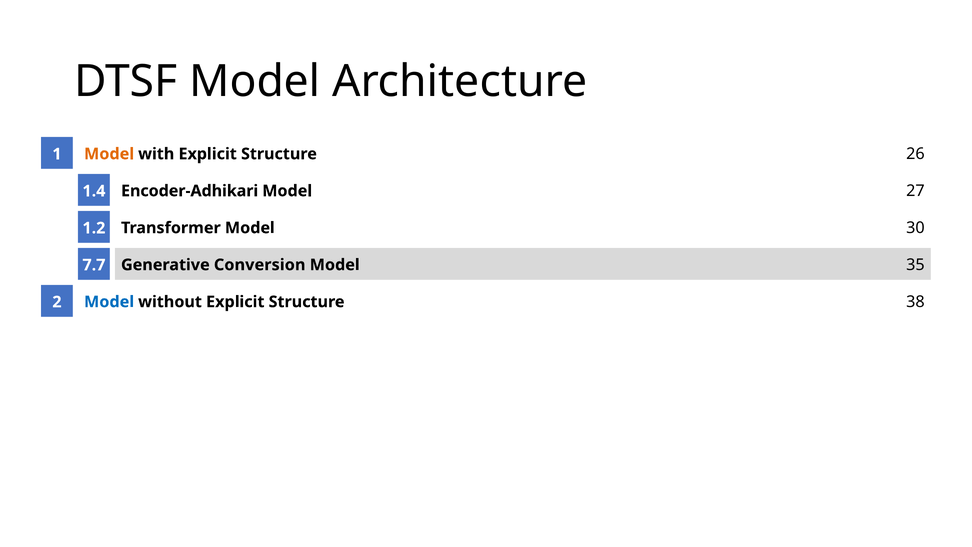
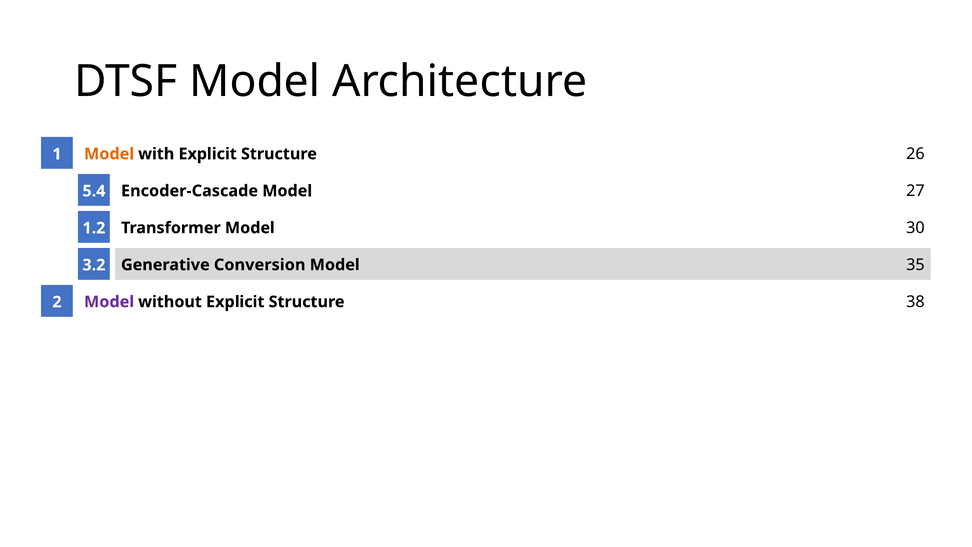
Encoder-Adhikari: Encoder-Adhikari -> Encoder-Cascade (190, 191)
1.4: 1.4 -> 5.4 (94, 191)
7.7: 7.7 -> 3.2 (94, 265)
Model colour: blue -> purple (109, 302)
